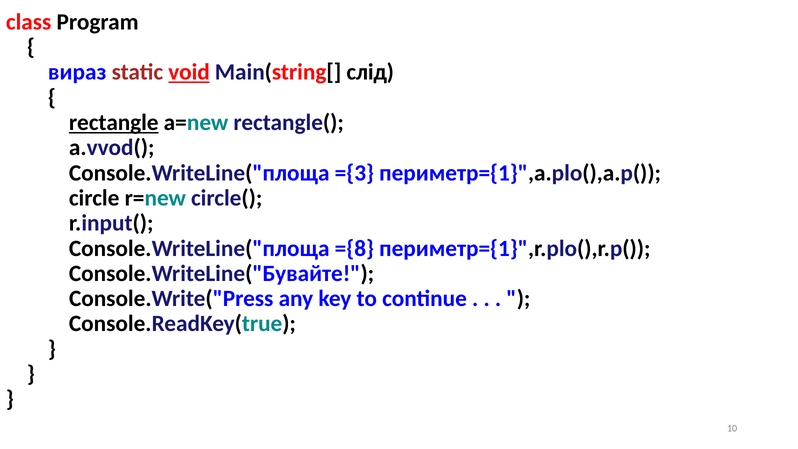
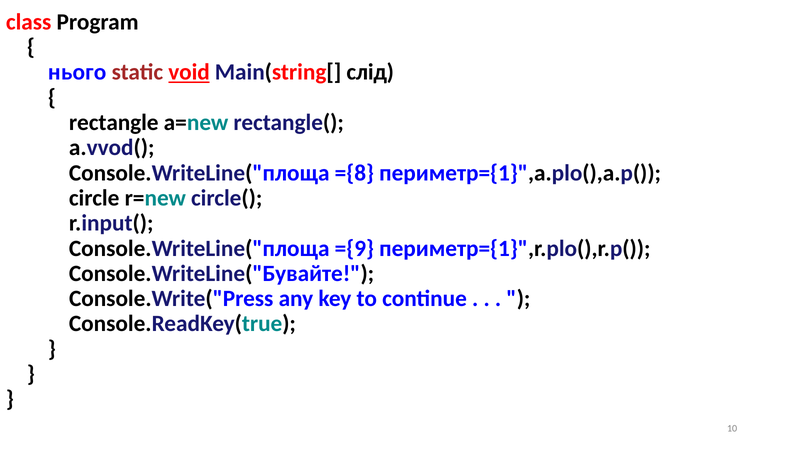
вираз: вираз -> нього (77, 72)
rectangle underline: present -> none (114, 123)
={3: ={3 -> ={8 (354, 173)
={8: ={8 -> ={9 (354, 248)
